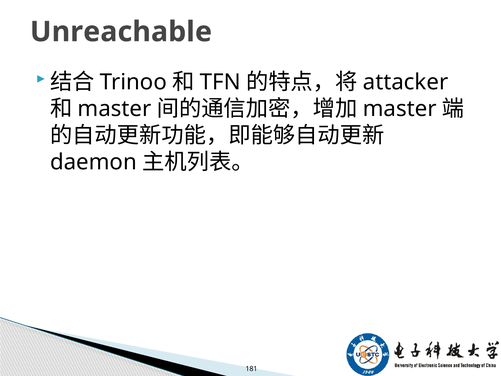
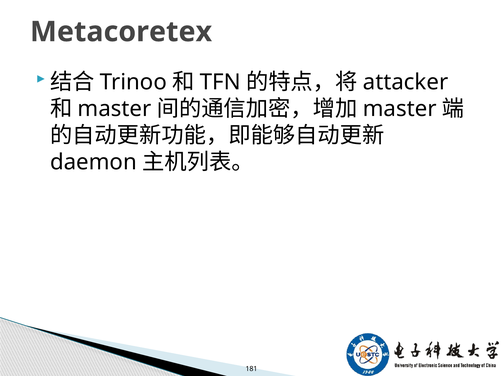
Unreachable: Unreachable -> Metacoretex (121, 32)
